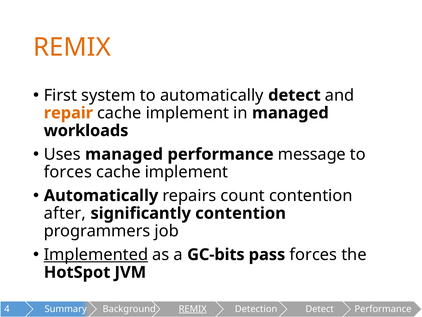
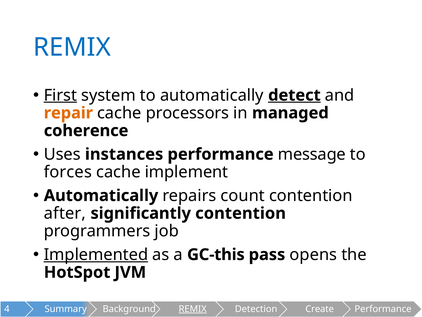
REMIX colour: orange -> blue (72, 47)
First underline: none -> present (60, 95)
detect underline: none -> present (294, 95)
implement: implement -> processors (187, 113)
workloads: workloads -> coherence (86, 130)
Uses managed: managed -> instances (124, 154)
GC-bits: GC-bits -> GC-this (216, 254)
pass forces: forces -> opens (313, 254)
Detect: Detect -> Create (320, 309)
